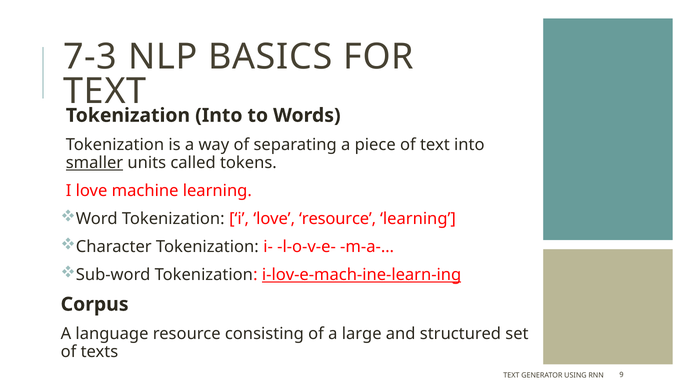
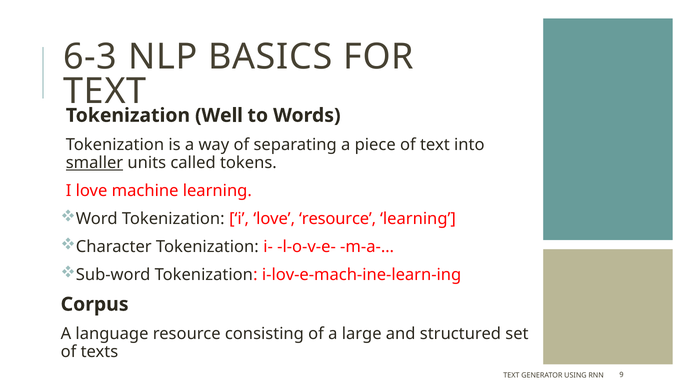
7-3: 7-3 -> 6-3 (90, 57)
Tokenization Into: Into -> Well (219, 115)
i-lov-e-mach-ine-learn-ing underline: present -> none (362, 275)
